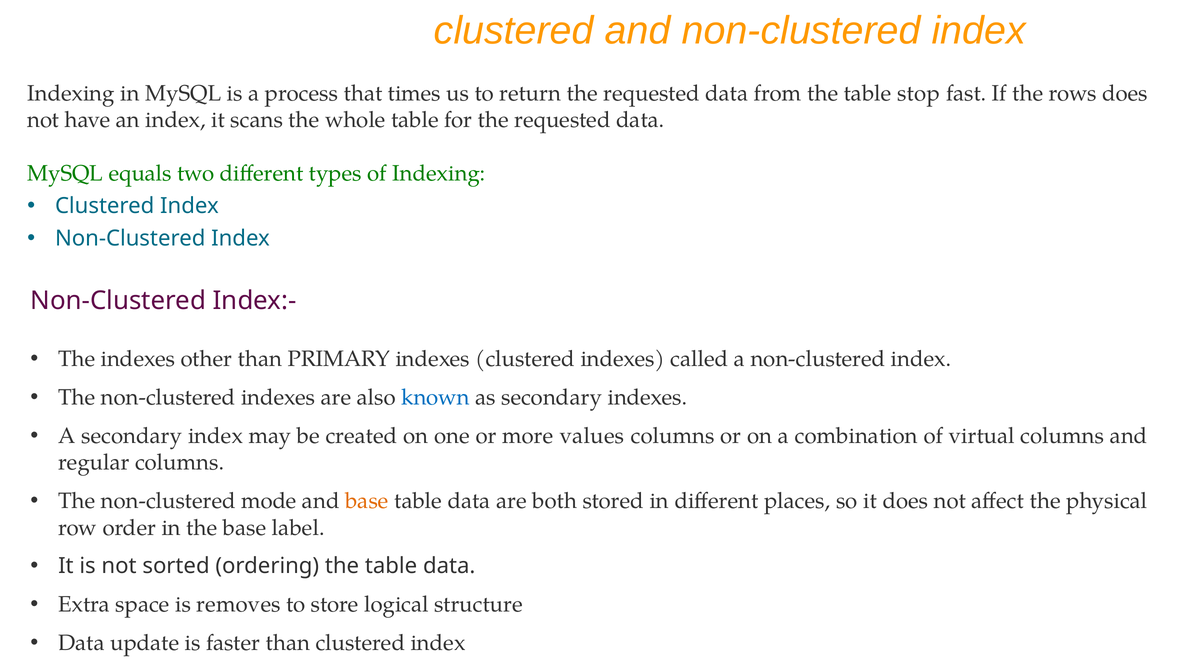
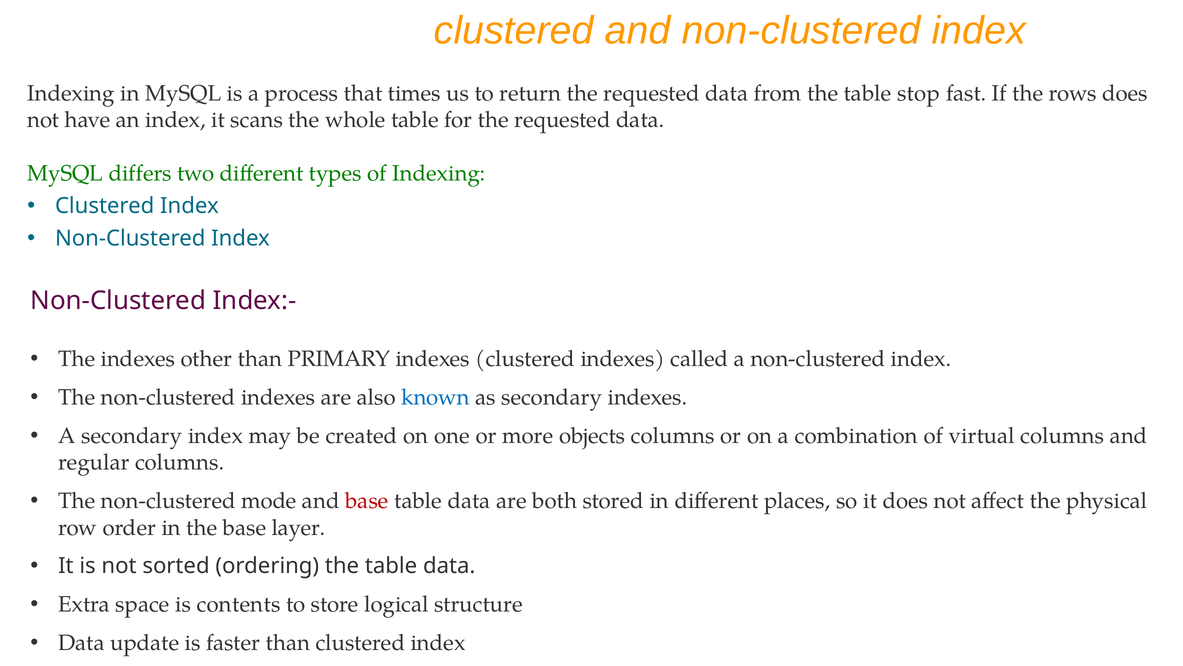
equals: equals -> differs (140, 173)
values: values -> objects (592, 436)
base colour: orange -> red (367, 501)
label: label -> layer (299, 527)
removes: removes -> contents (239, 604)
